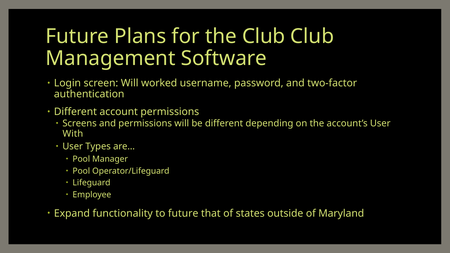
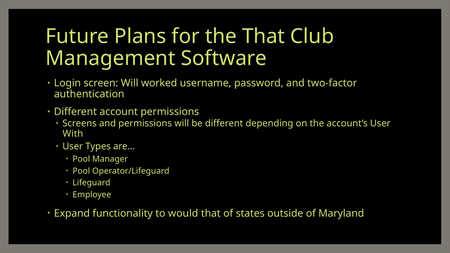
the Club: Club -> That (264, 36)
to future: future -> would (183, 213)
